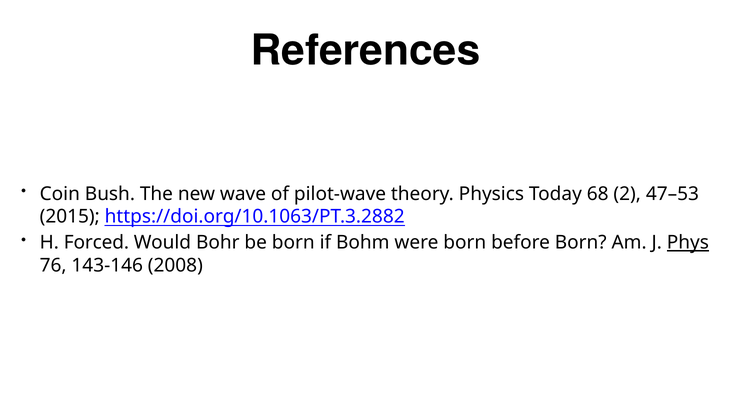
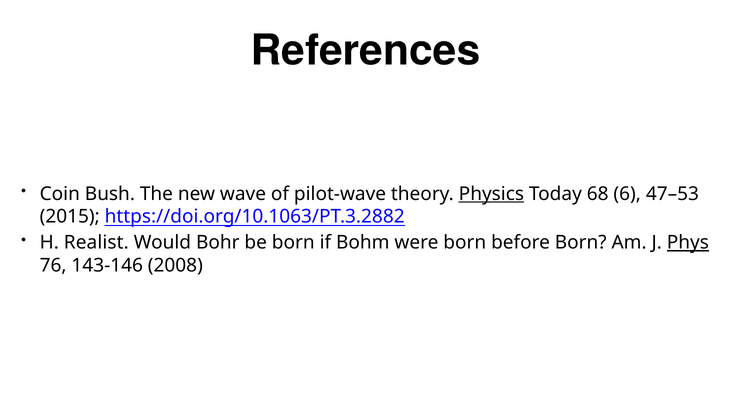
Physics underline: none -> present (491, 194)
2: 2 -> 6 (627, 194)
Forced: Forced -> Realist (96, 243)
